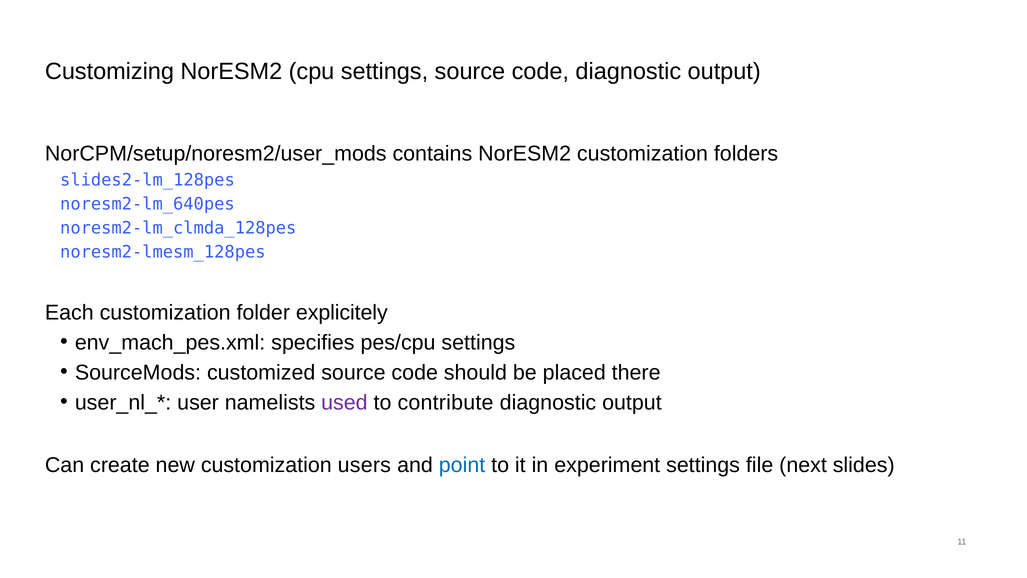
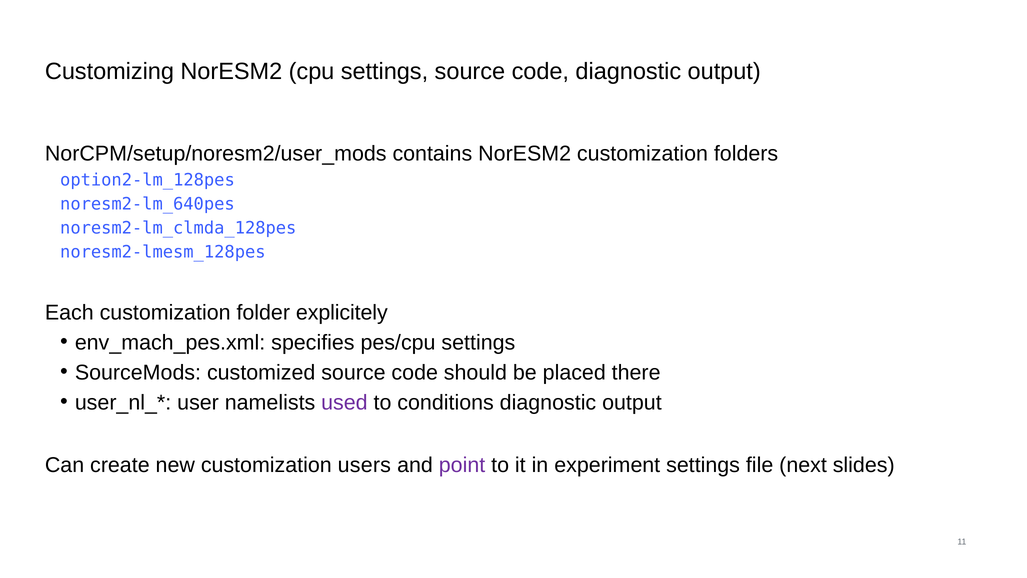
slides2-lm_128pes: slides2-lm_128pes -> option2-lm_128pes (147, 180)
contribute: contribute -> conditions (446, 402)
point colour: blue -> purple (462, 465)
